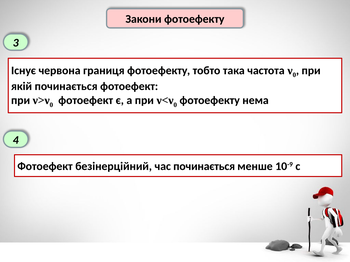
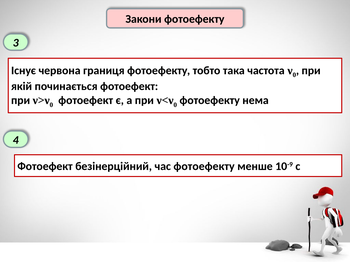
час починається: починається -> фотоефекту (204, 167)
